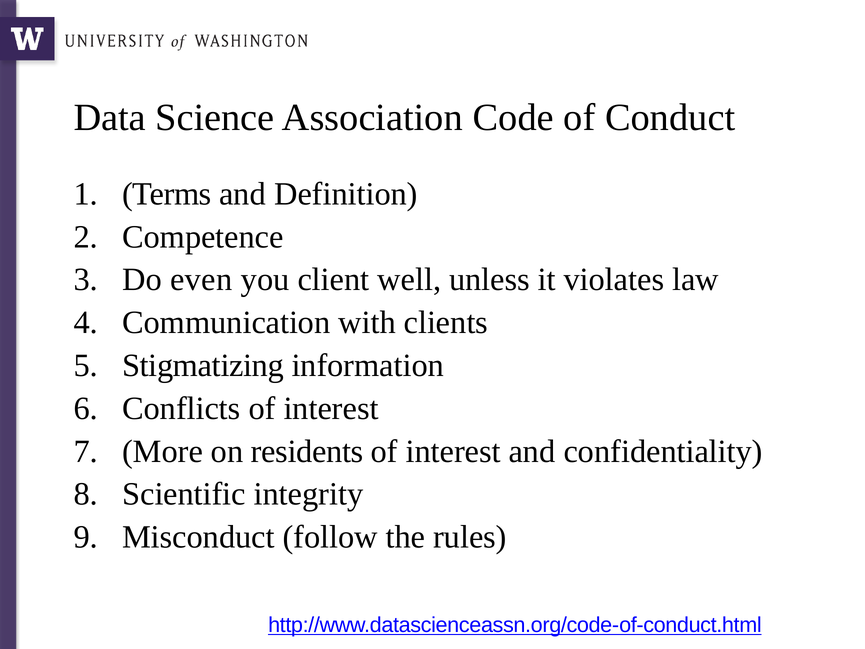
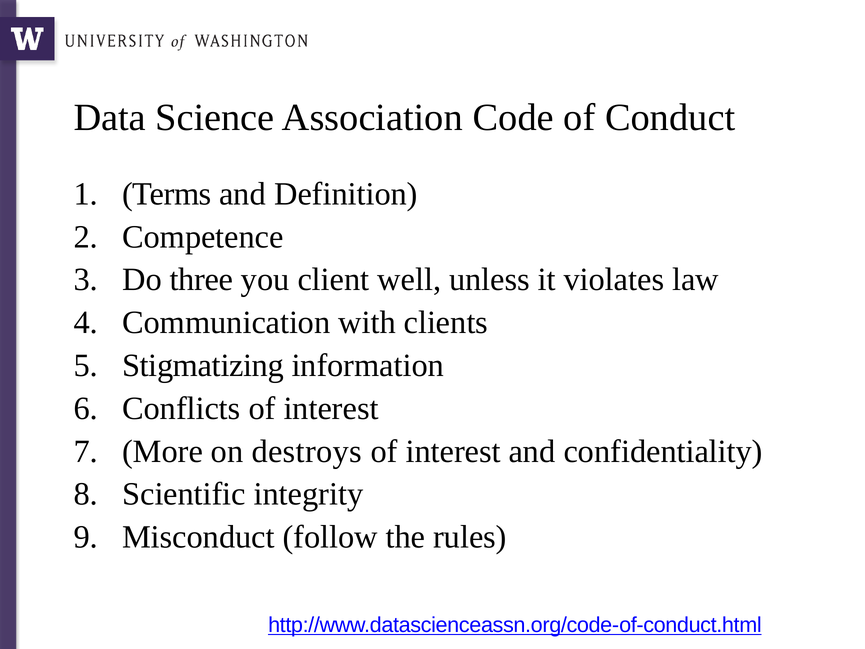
even: even -> three (202, 280)
residents: residents -> destroys (307, 451)
